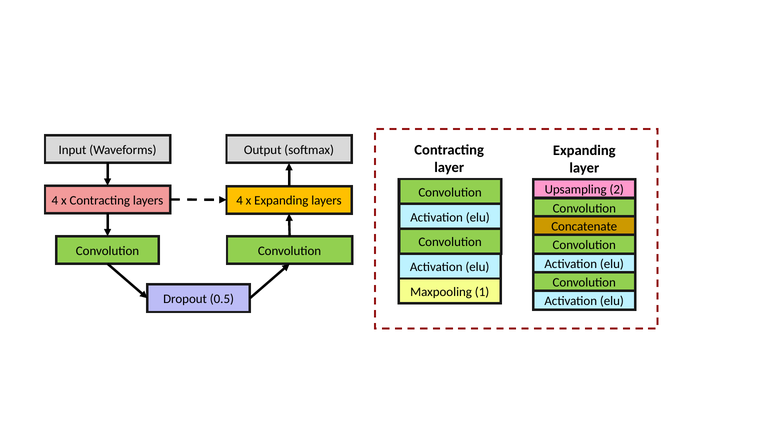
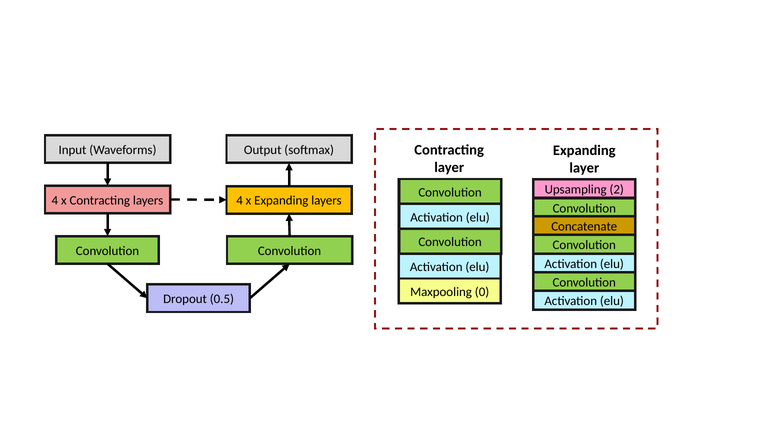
1: 1 -> 0 (482, 292)
